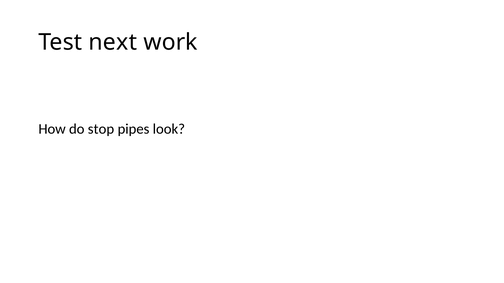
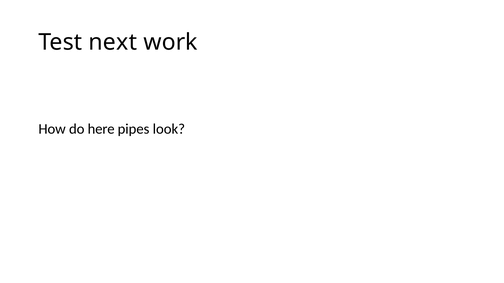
stop: stop -> here (101, 129)
